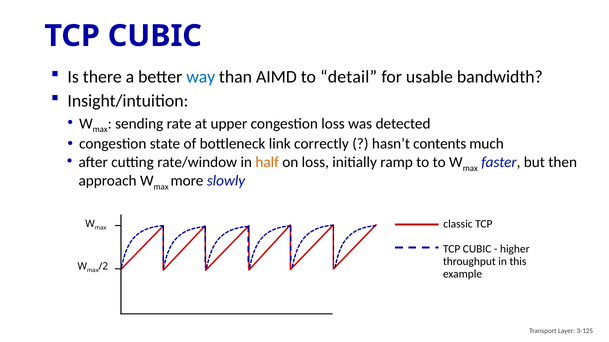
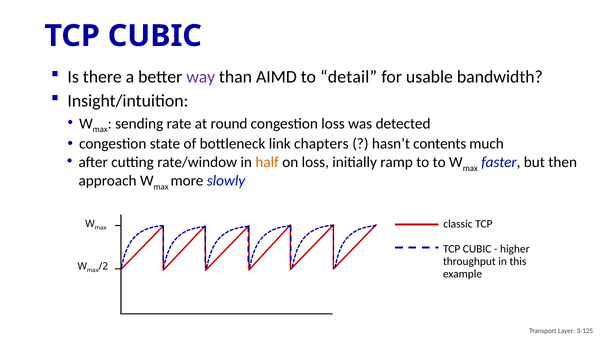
way colour: blue -> purple (201, 77)
upper: upper -> round (229, 124)
correctly: correctly -> chapters (321, 144)
